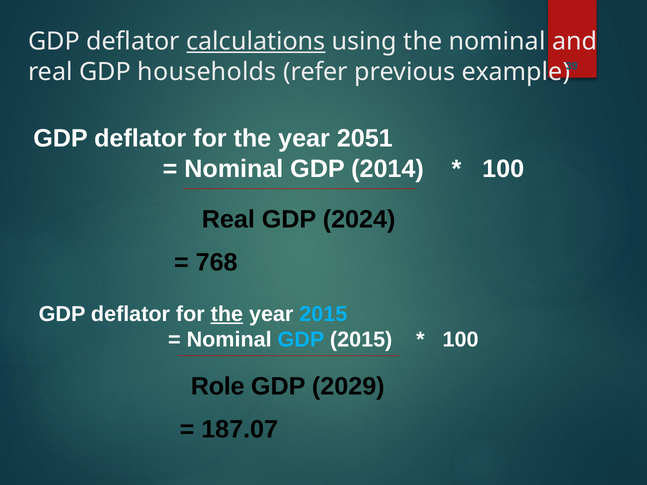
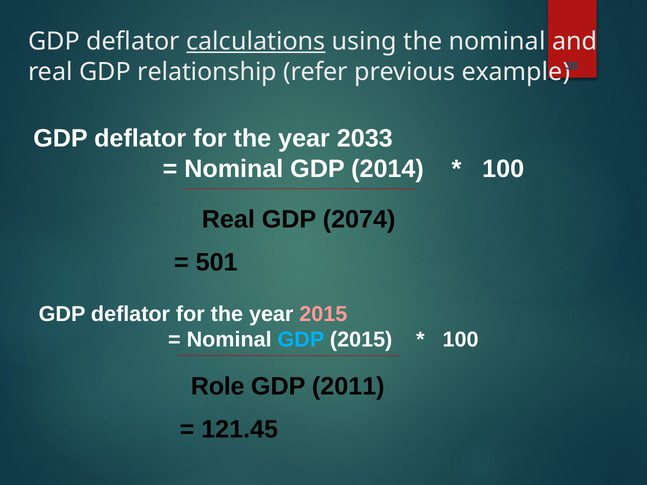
households: households -> relationship (207, 72)
2051: 2051 -> 2033 (365, 139)
2024: 2024 -> 2074 (359, 220)
768: 768 -> 501 (217, 263)
the underline: present -> none (227, 314)
2015 colour: light blue -> pink (323, 314)
2029: 2029 -> 2011 (348, 387)
187.07: 187.07 -> 121.45 (240, 430)
